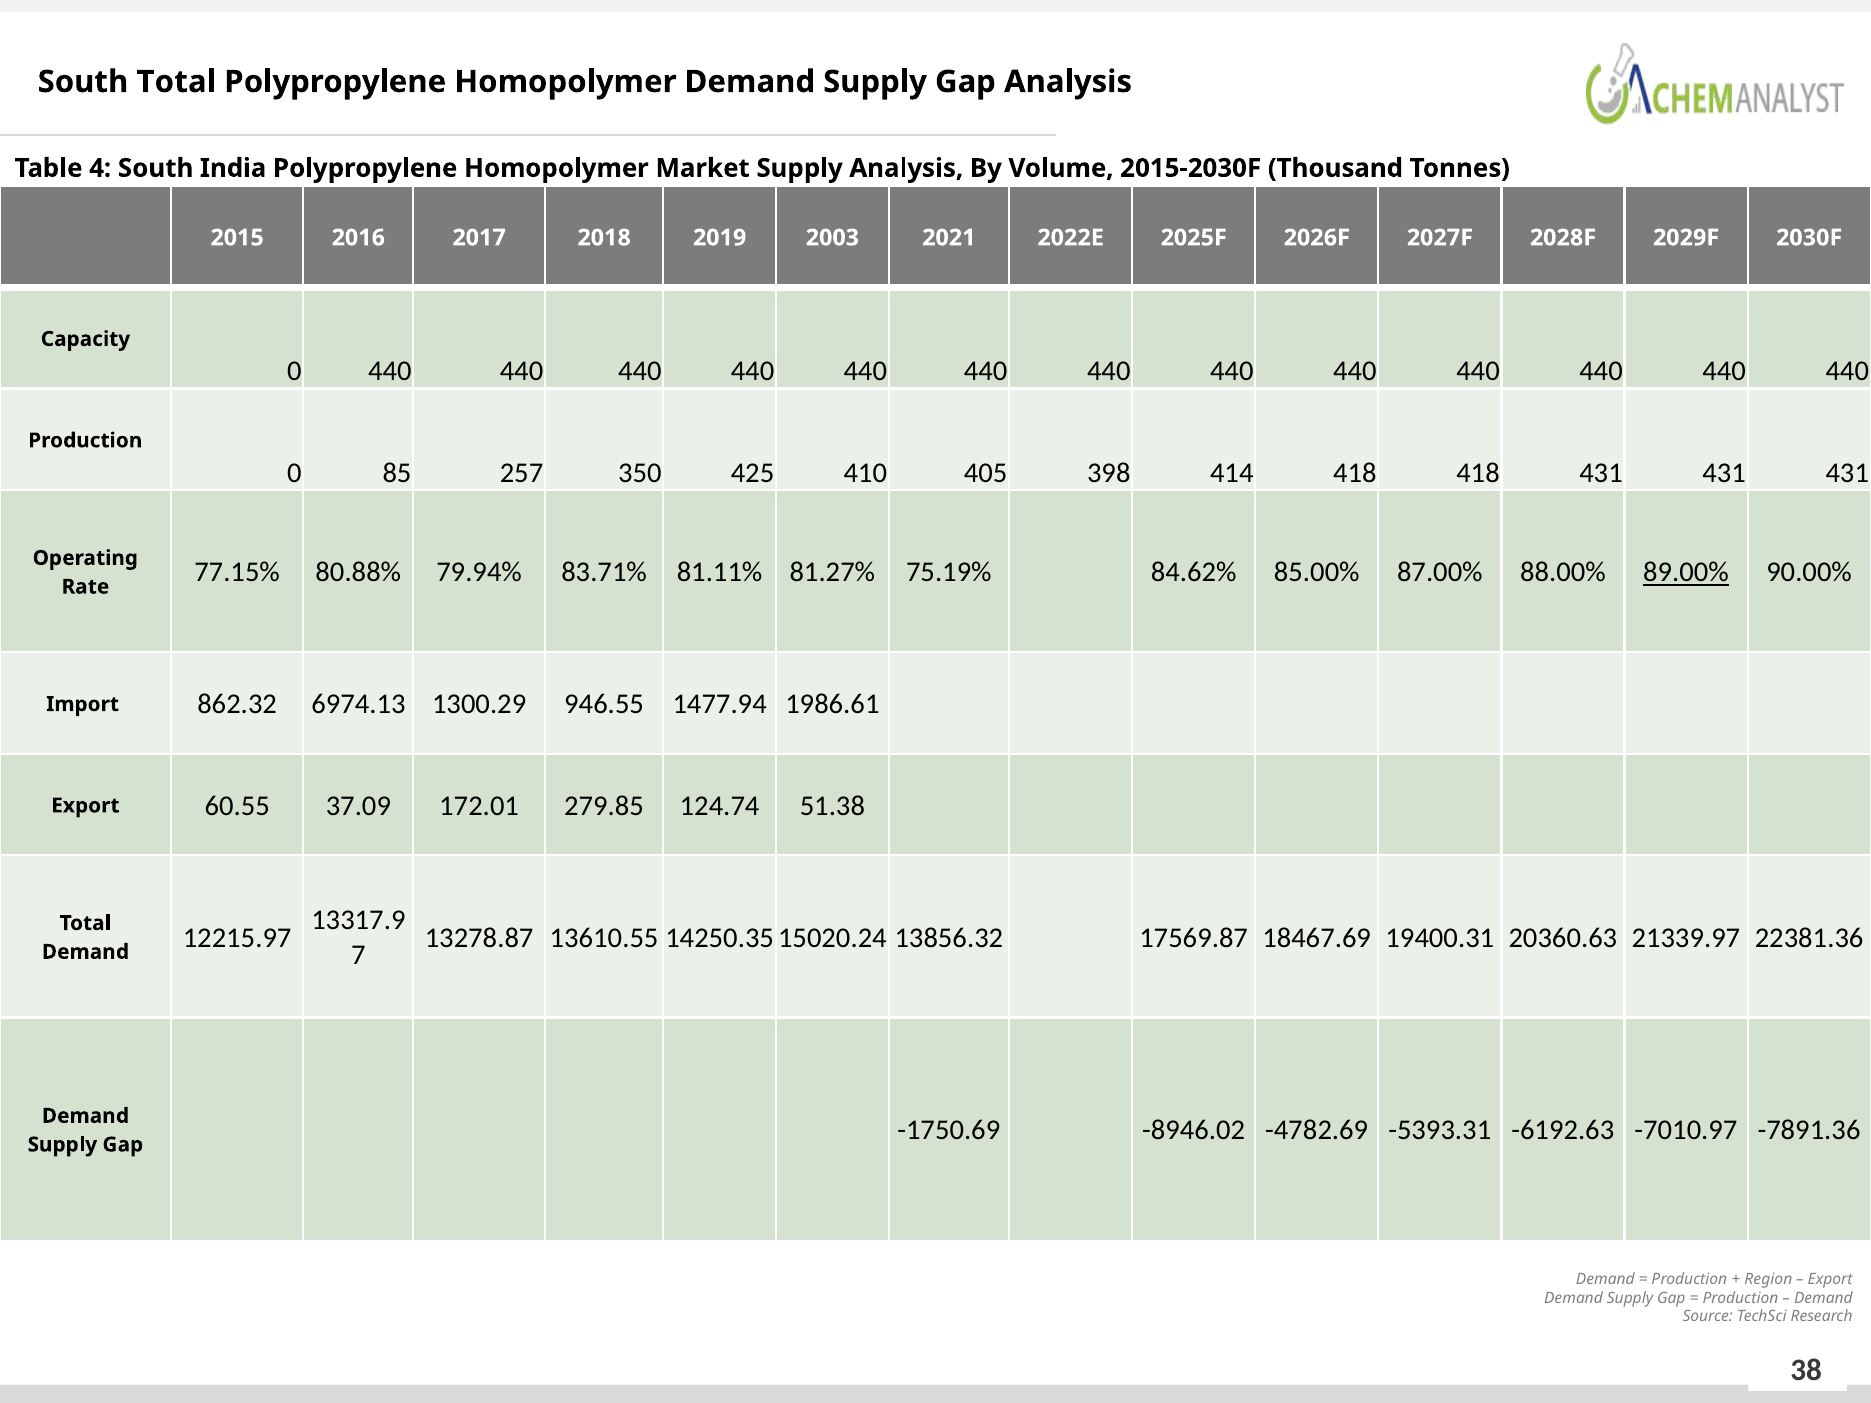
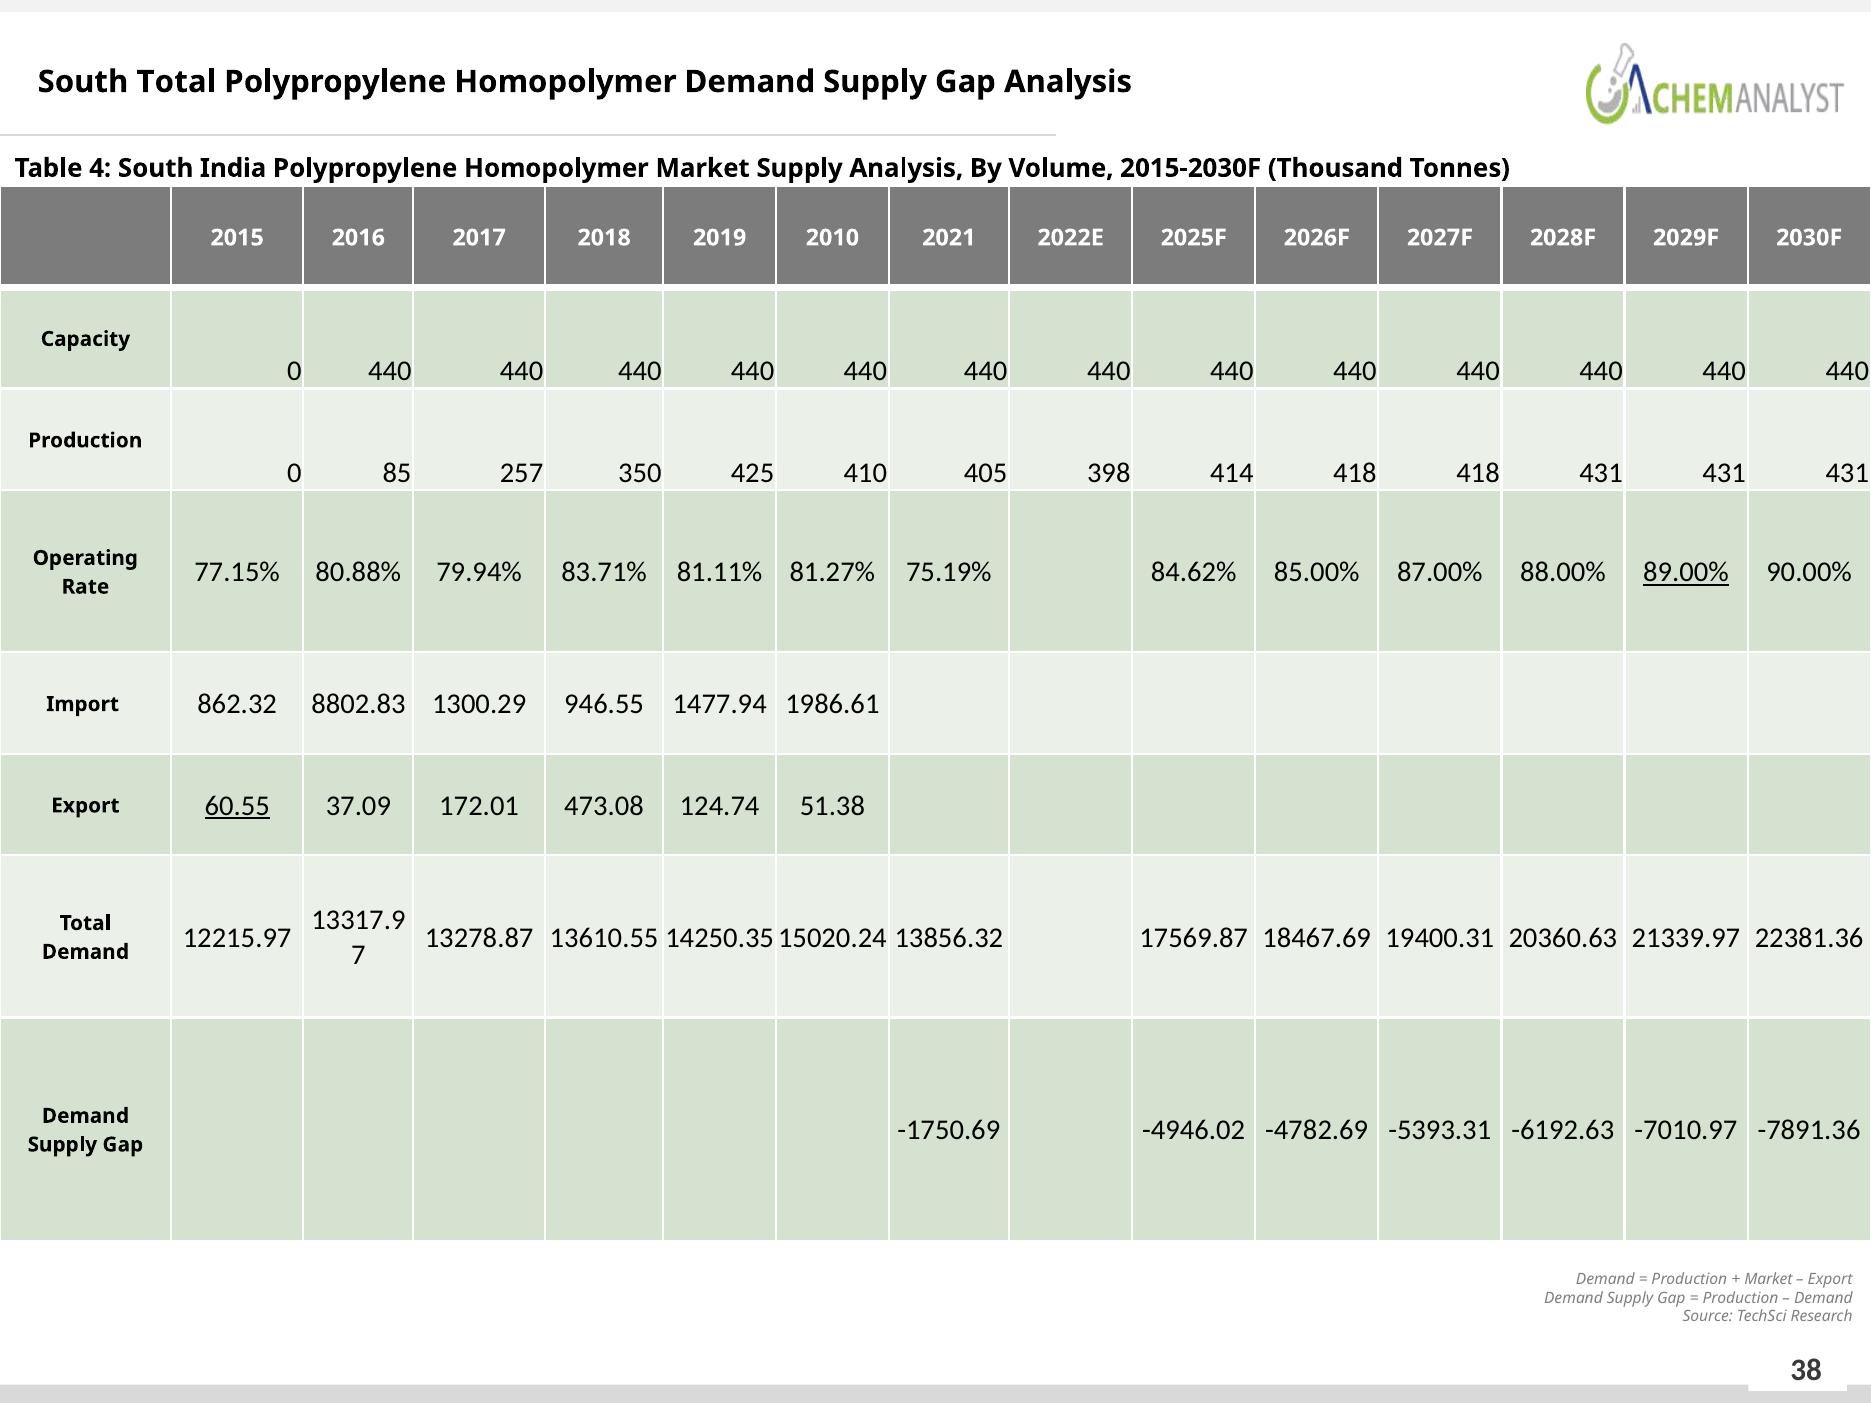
2003: 2003 -> 2010 (832, 238)
6974.13: 6974.13 -> 8802.83 (358, 704)
60.55 underline: none -> present (237, 806)
279.85: 279.85 -> 473.08 (604, 806)
-8946.02: -8946.02 -> -4946.02 (1194, 1131)
Region: Region -> Market (1768, 1279)
